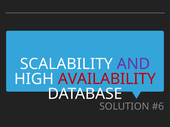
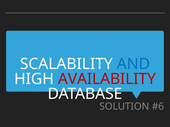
AND colour: purple -> blue (133, 64)
